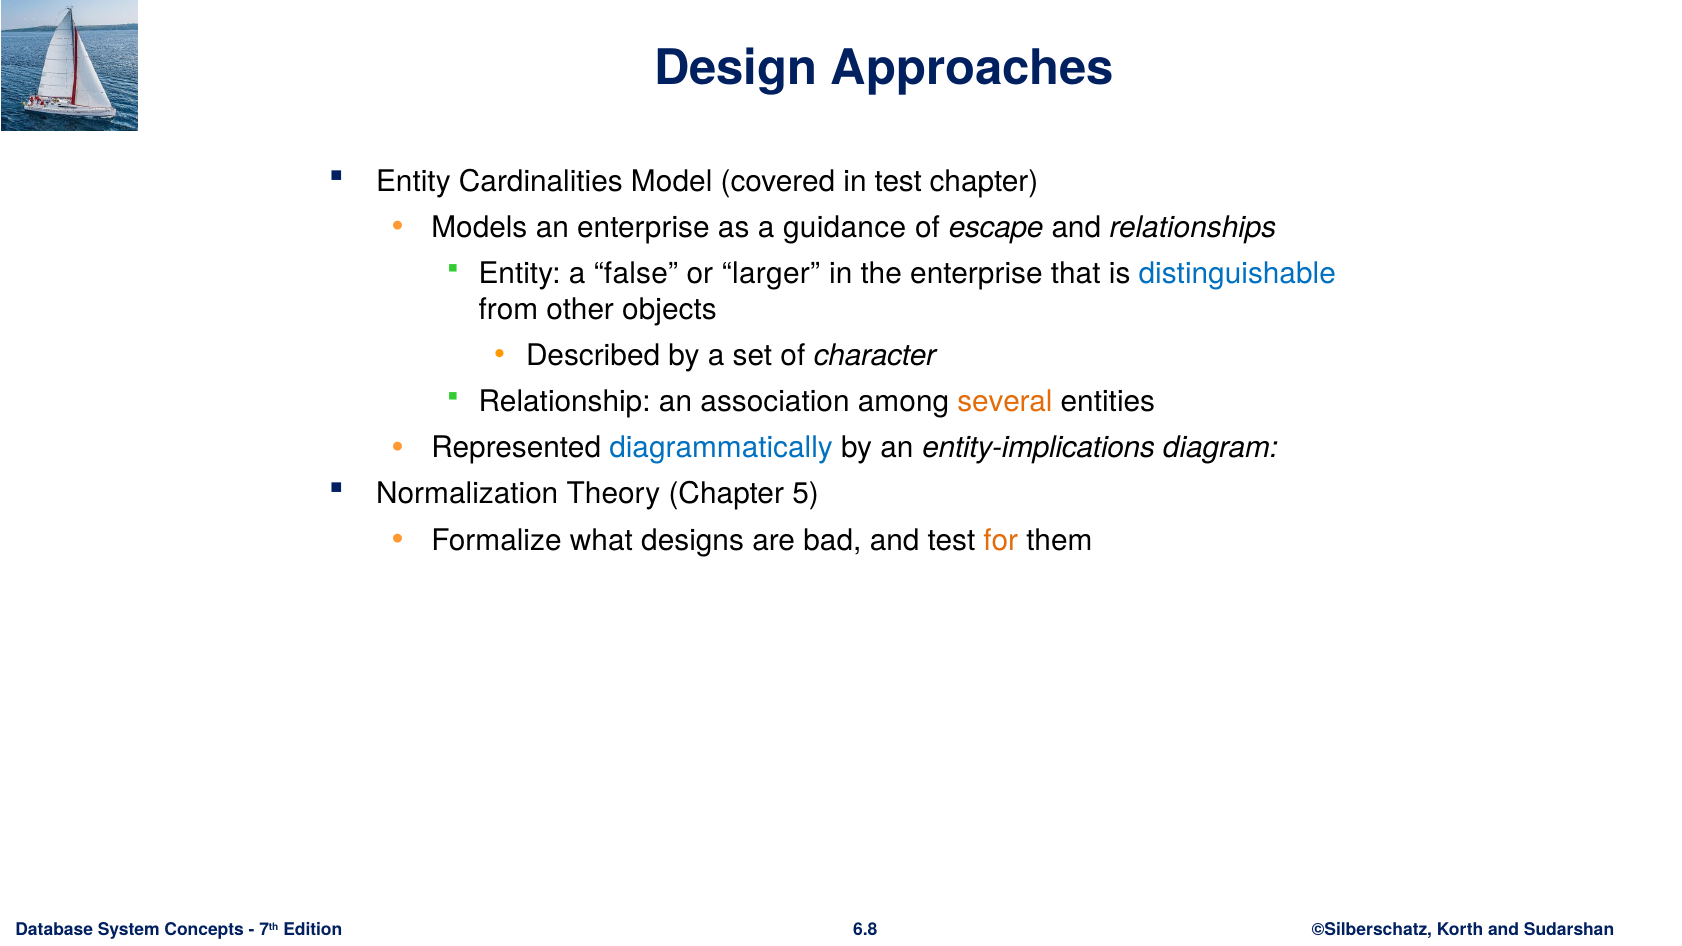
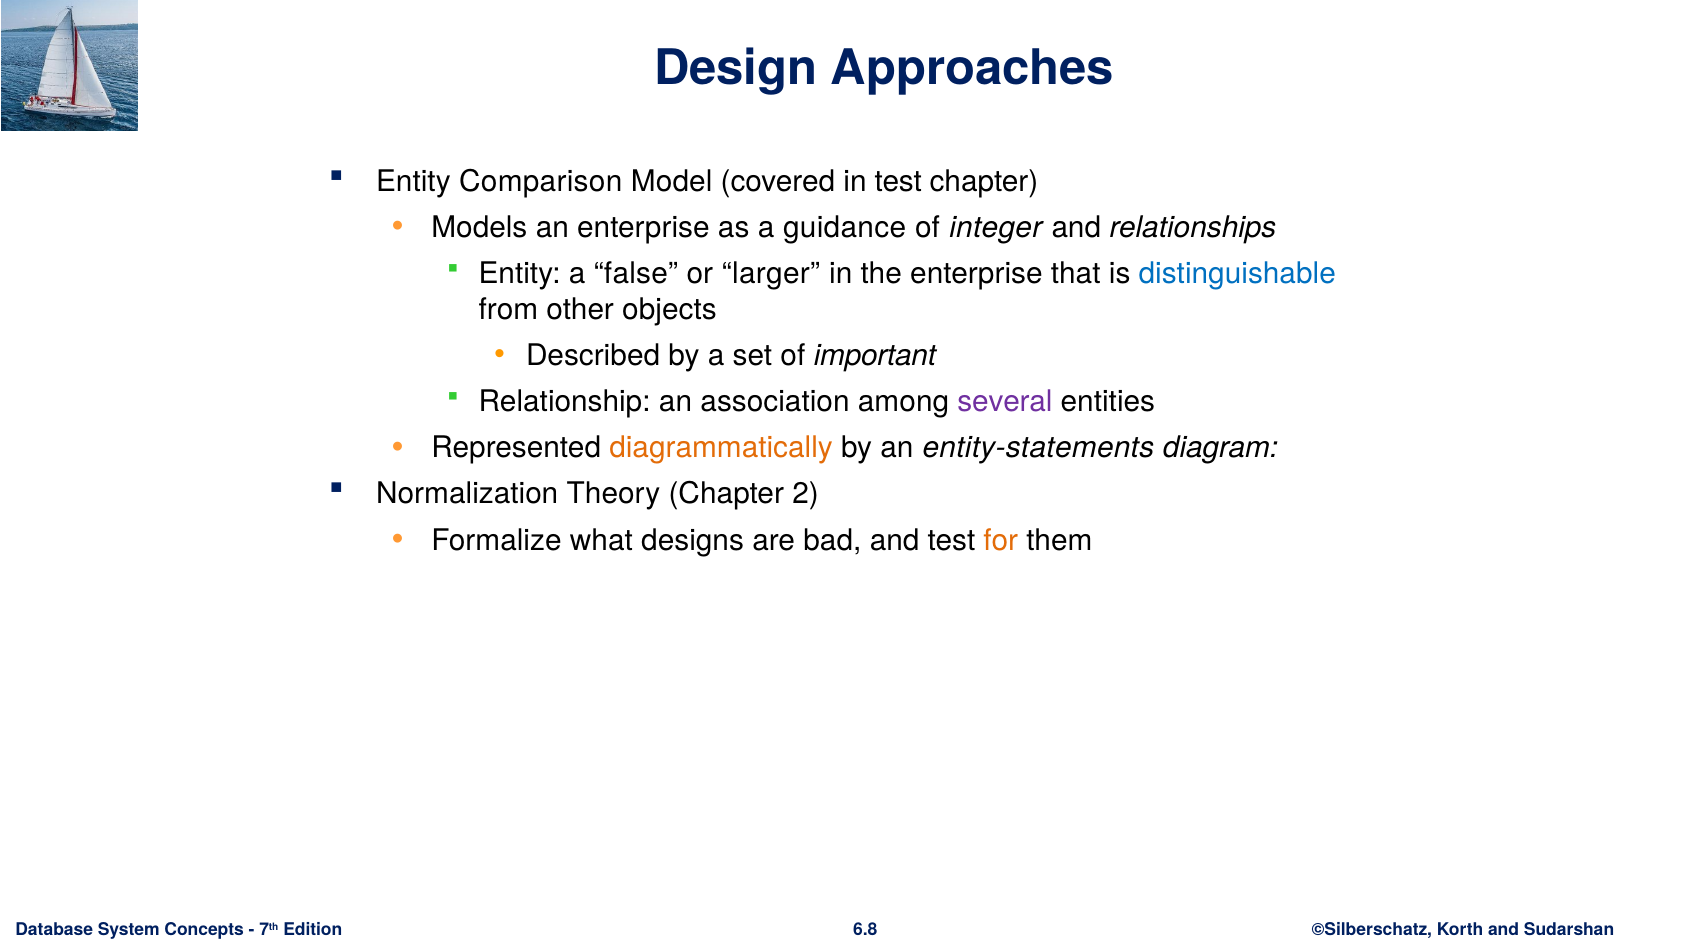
Cardinalities: Cardinalities -> Comparison (541, 181)
escape: escape -> integer (996, 228)
character: character -> important (875, 356)
several colour: orange -> purple (1005, 402)
diagrammatically colour: blue -> orange (721, 448)
entity-implications: entity-implications -> entity-statements (1038, 448)
5: 5 -> 2 (806, 494)
